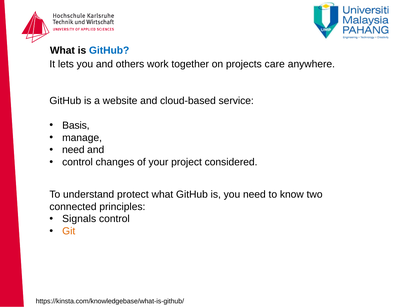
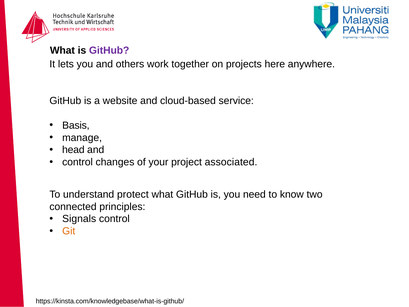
GitHub colour: blue -> purple (109, 50)
care: care -> here (275, 64)
need: need -> head (73, 150)
considered: considered -> associated (231, 162)
